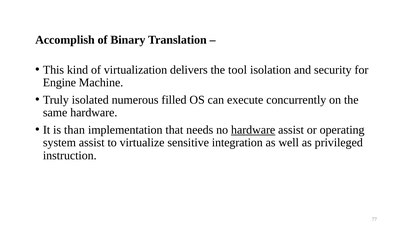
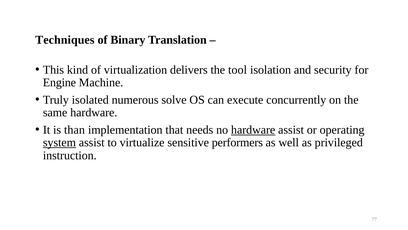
Accomplish: Accomplish -> Techniques (65, 40)
filled: filled -> solve (174, 100)
system underline: none -> present (59, 142)
integration: integration -> performers (237, 142)
